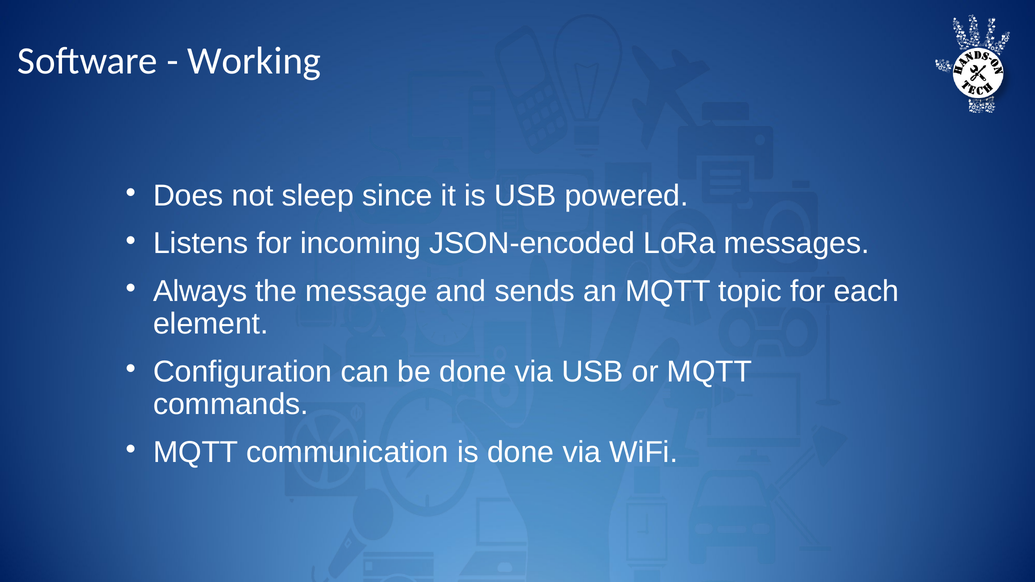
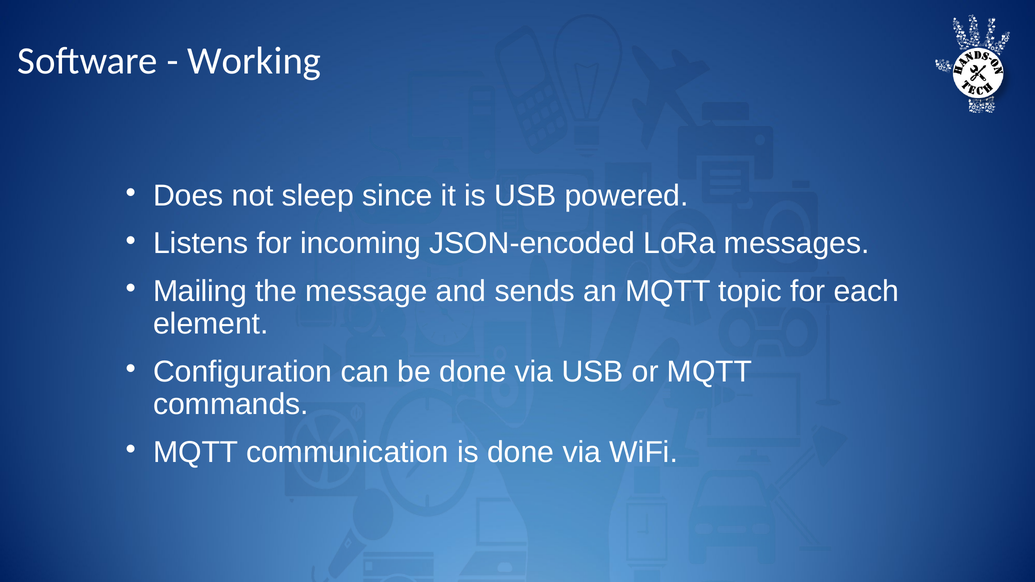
Always: Always -> Mailing (200, 291)
